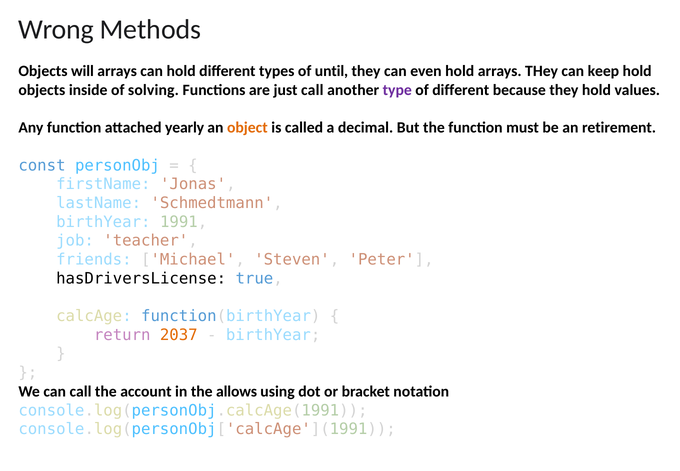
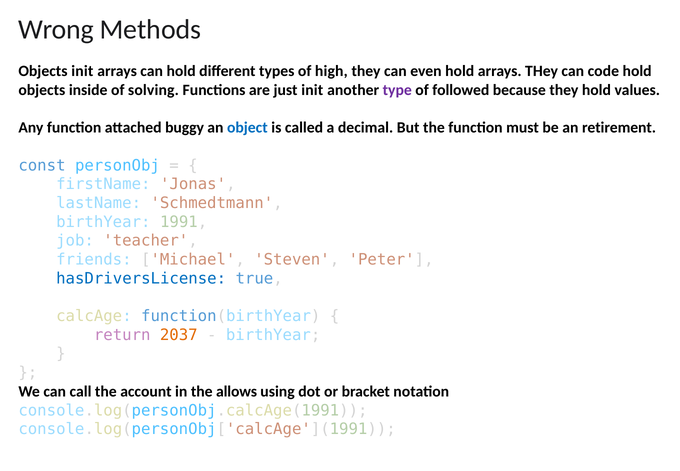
Objects will: will -> init (82, 71)
until: until -> high (331, 71)
keep: keep -> code (603, 71)
just call: call -> init (312, 90)
of different: different -> followed (461, 90)
yearly: yearly -> buggy (185, 128)
object colour: orange -> blue (247, 128)
hasDriversLicense colour: black -> blue (141, 278)
